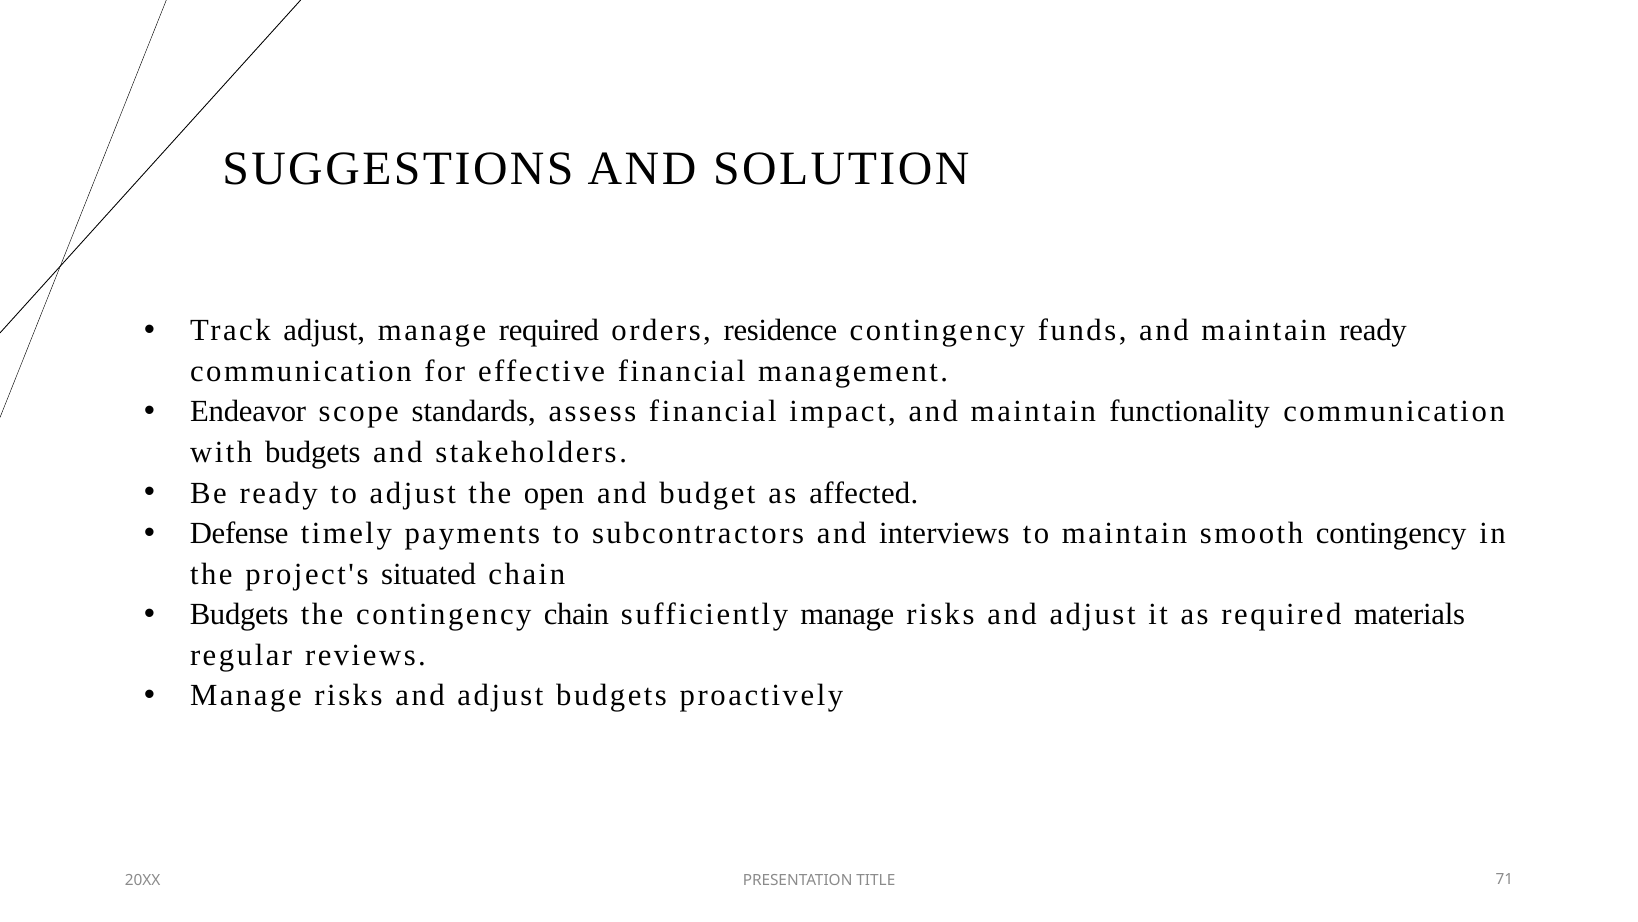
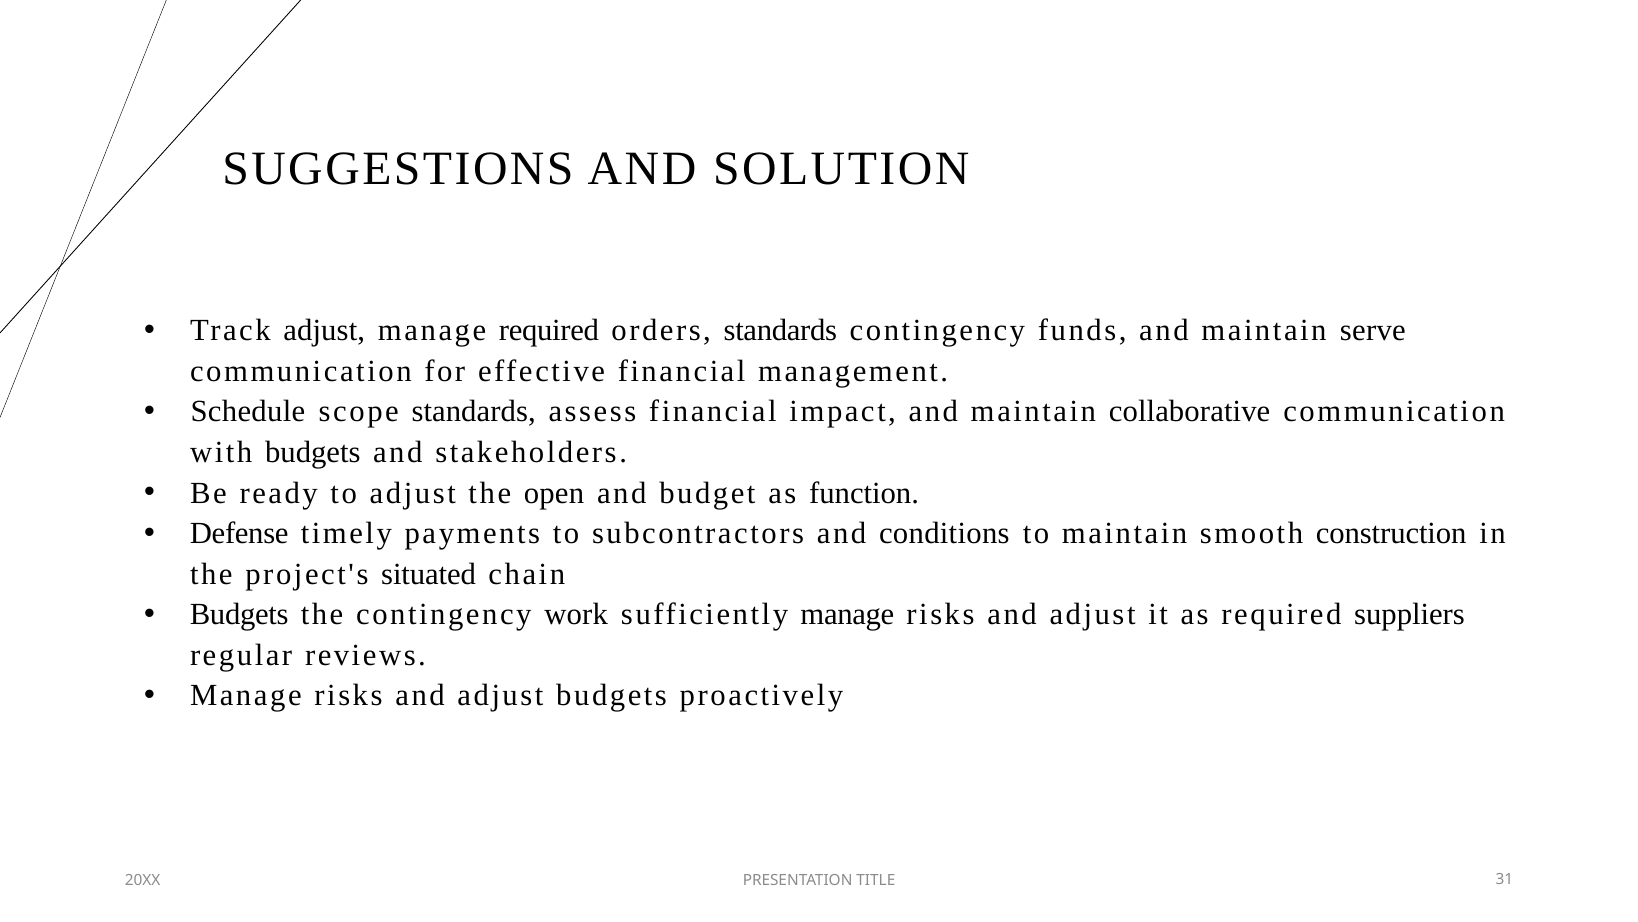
orders residence: residence -> standards (780, 331)
maintain ready: ready -> serve (1373, 331)
Endeavor: Endeavor -> Schedule (248, 412)
functionality: functionality -> collaborative (1190, 412)
affected: affected -> function (864, 493)
interviews: interviews -> conditions (944, 533)
smooth contingency: contingency -> construction (1391, 533)
contingency chain: chain -> work (576, 614)
materials: materials -> suppliers (1410, 614)
71: 71 -> 31 (1504, 878)
